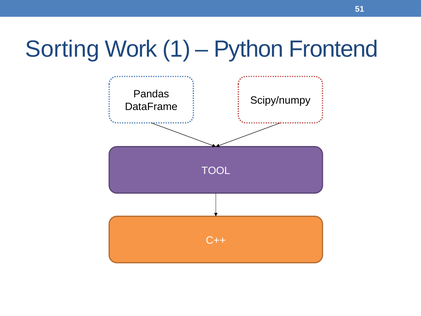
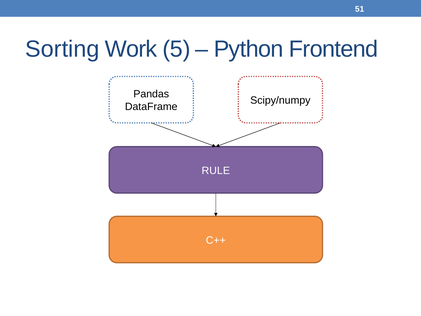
1: 1 -> 5 (176, 49)
TOOL: TOOL -> RULE (216, 170)
